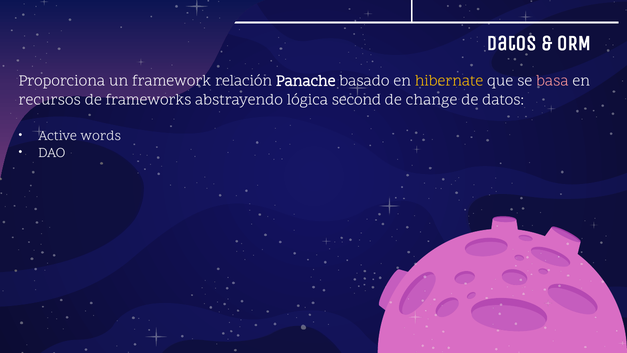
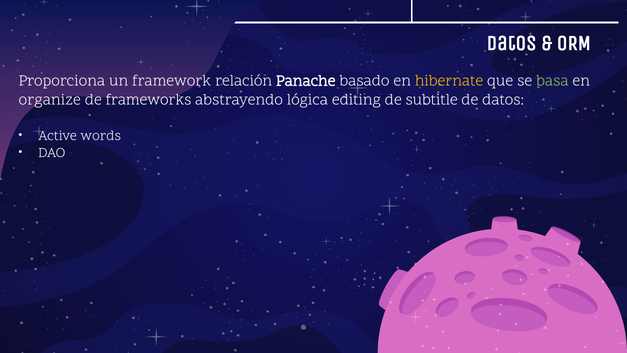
basa colour: pink -> light green (552, 80)
recursos: recursos -> organize (50, 99)
second: second -> editing (356, 99)
change: change -> subtitle (432, 99)
